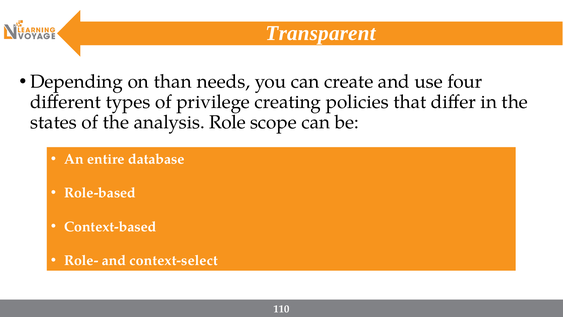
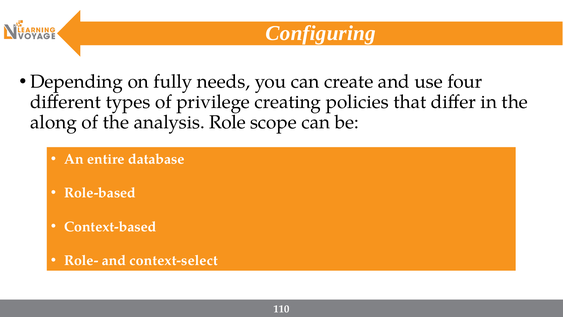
Transparent: Transparent -> Configuring (321, 33)
than: than -> fully (173, 82)
states: states -> along (53, 122)
